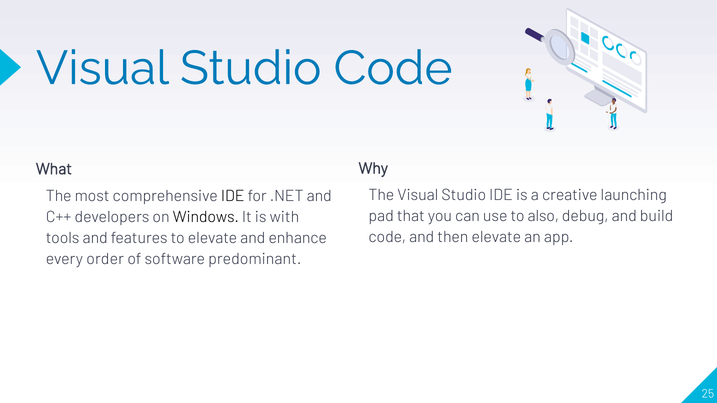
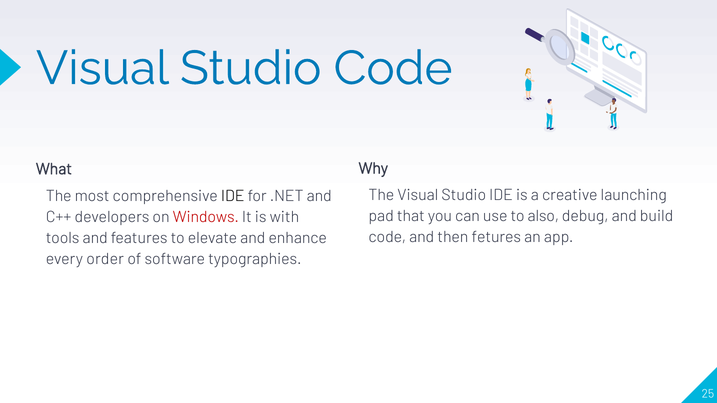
Windows colour: black -> red (206, 217)
then elevate: elevate -> fetures (496, 237)
predominant: predominant -> typographies (255, 259)
